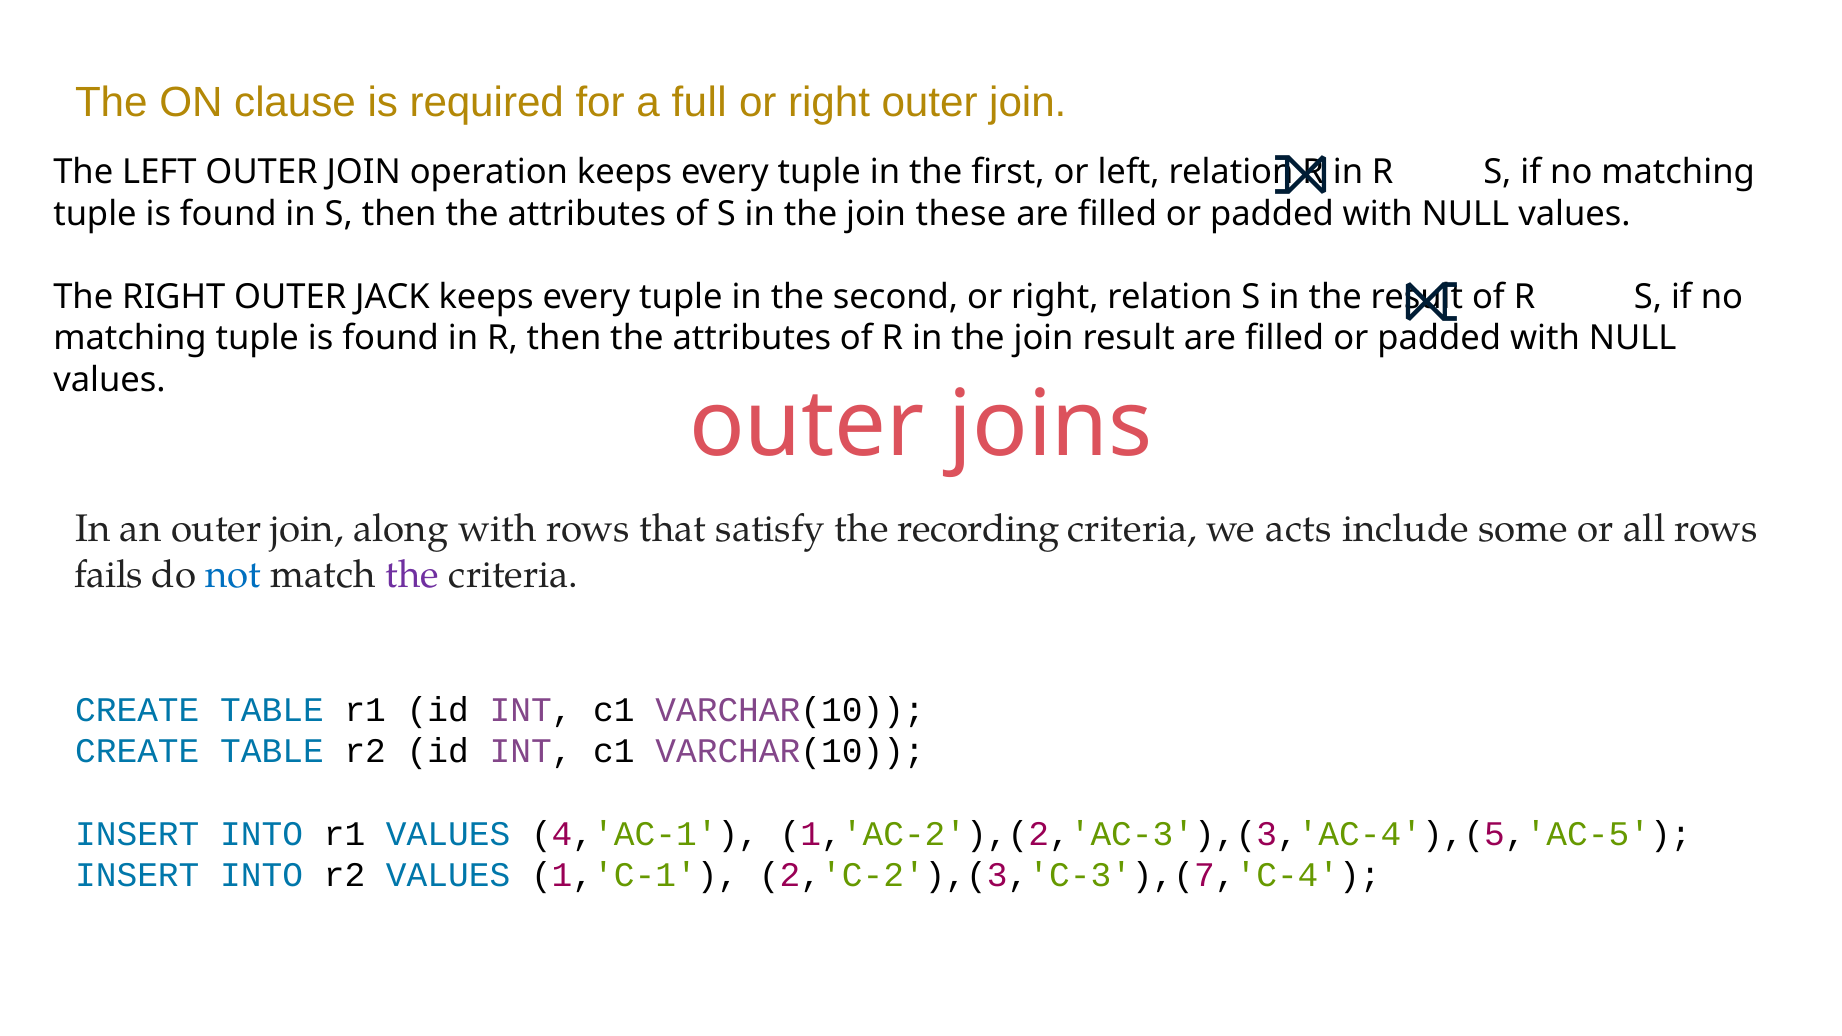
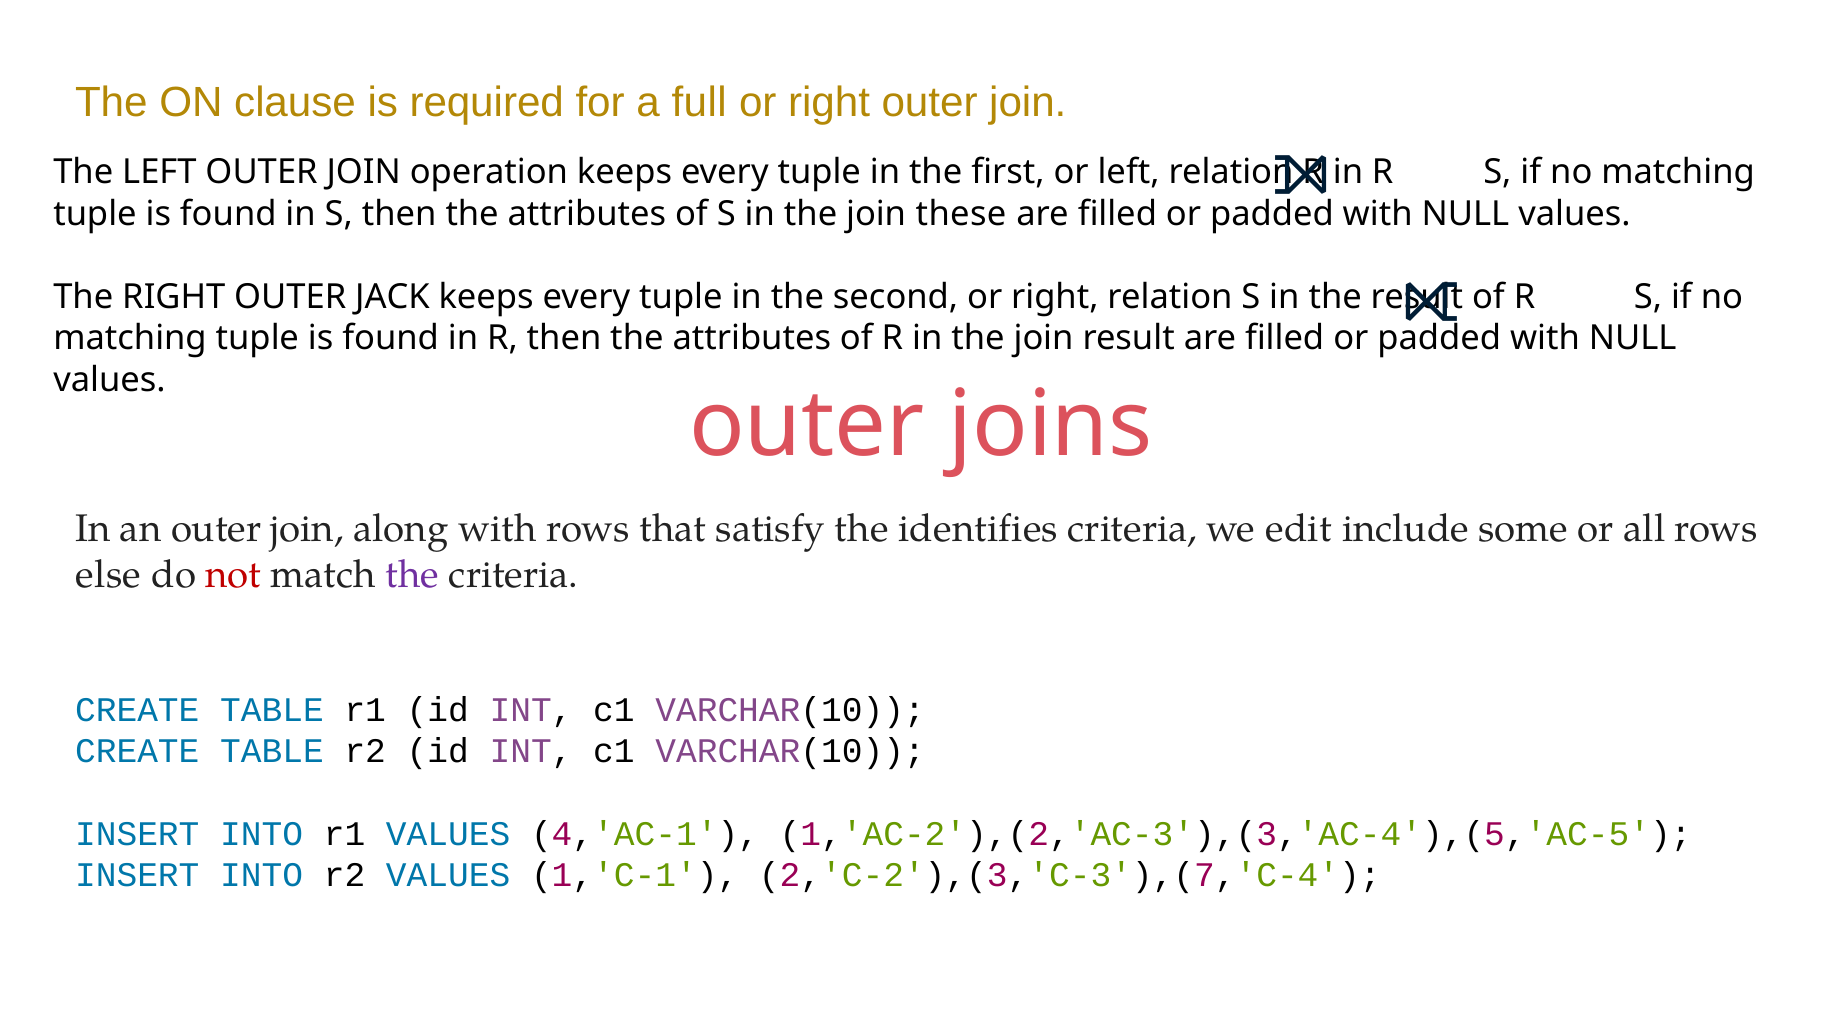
recording: recording -> identifies (978, 529)
acts: acts -> edit (1299, 529)
fails: fails -> else (108, 575)
not colour: blue -> red (234, 575)
